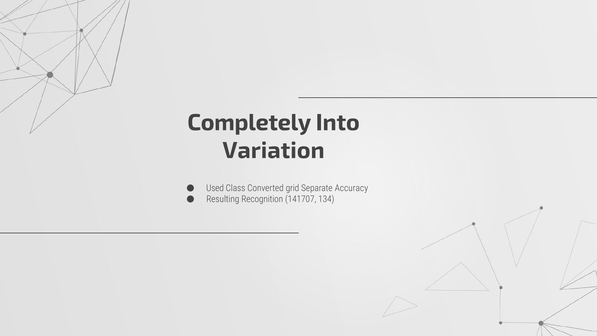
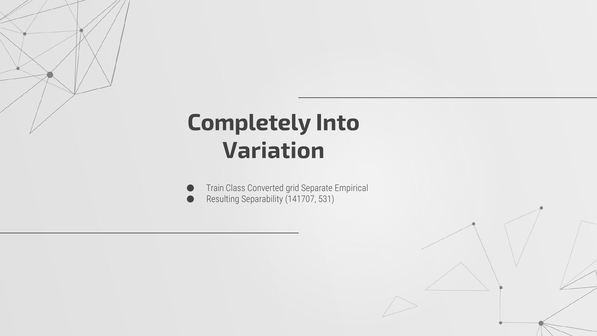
Used: Used -> Train (215, 188)
Accuracy: Accuracy -> Empirical (351, 188)
Recognition: Recognition -> Separability (262, 199)
134: 134 -> 531 (326, 199)
